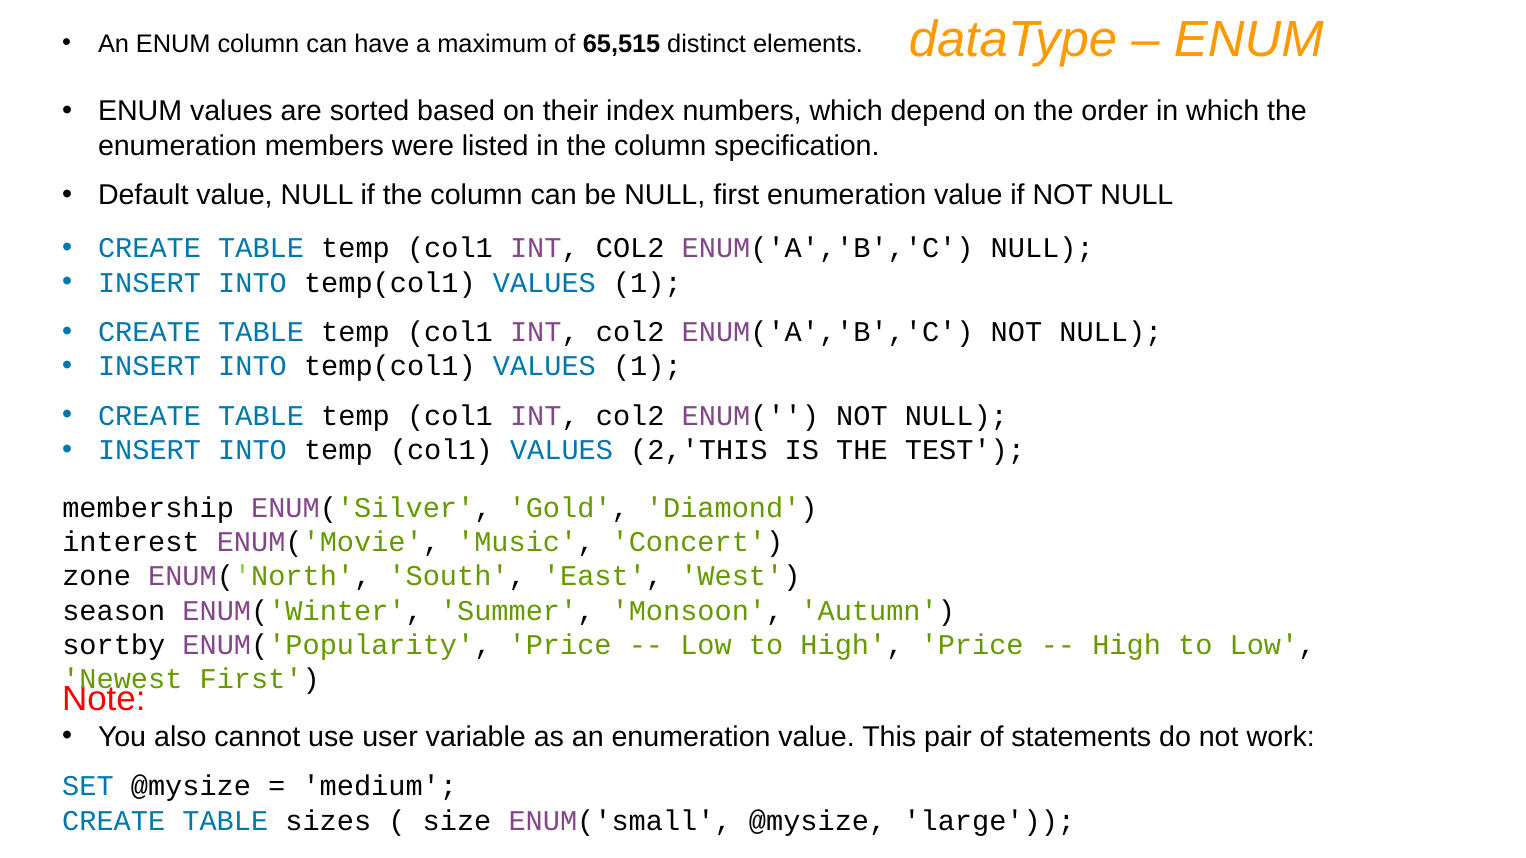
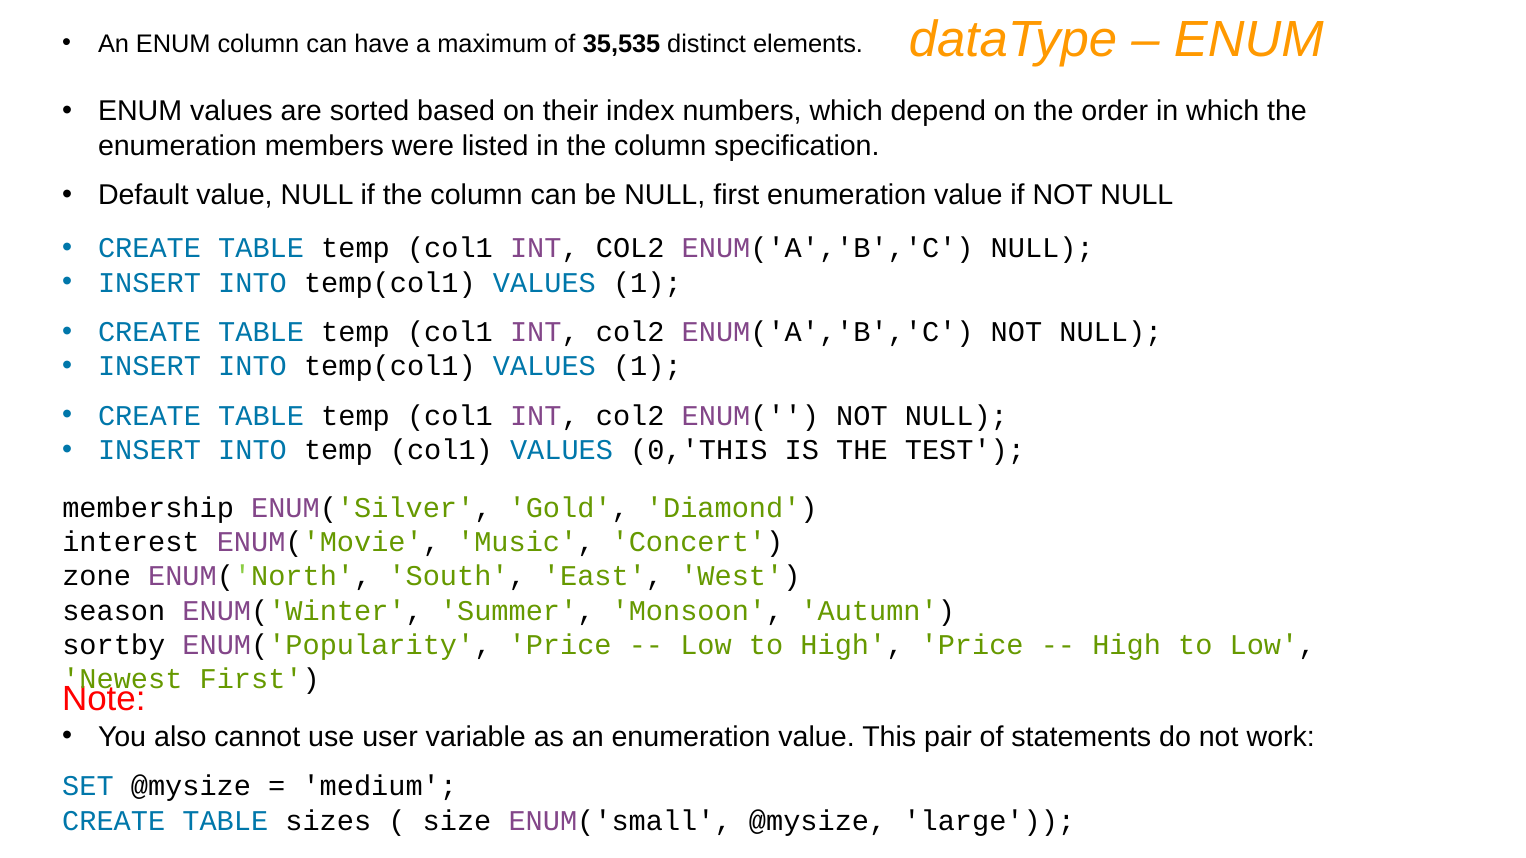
65,515: 65,515 -> 35,535 (622, 44)
2,'THIS: 2,'THIS -> 0,'THIS (699, 451)
